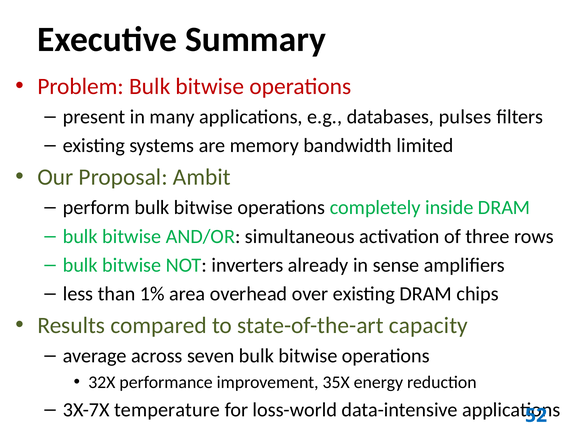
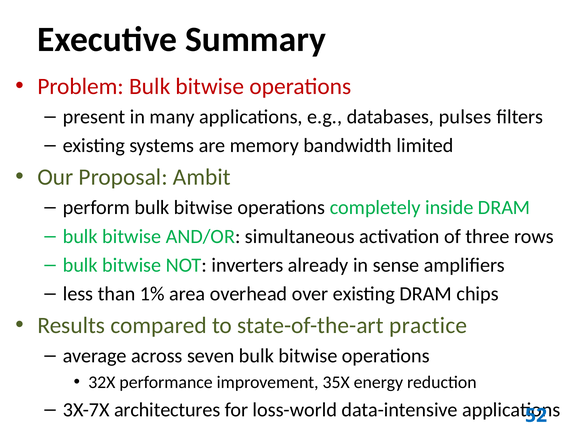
capacity: capacity -> practice (428, 326)
temperature: temperature -> architectures (167, 410)
